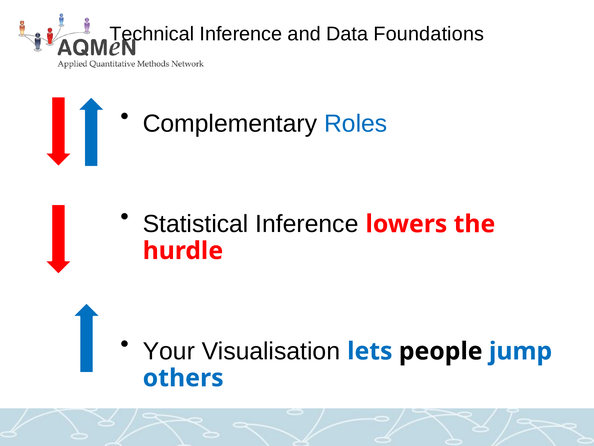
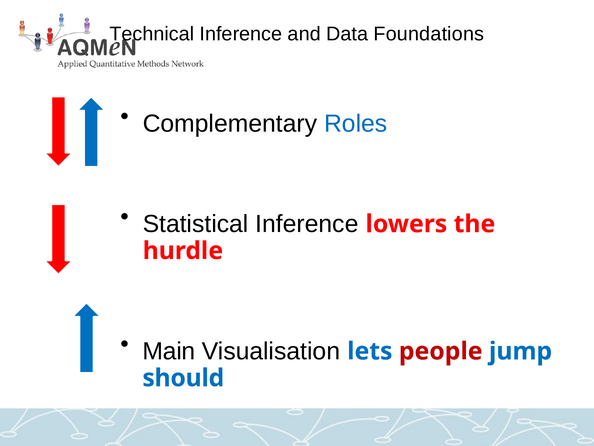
Your: Your -> Main (169, 351)
people colour: black -> red (441, 351)
others: others -> should (183, 378)
